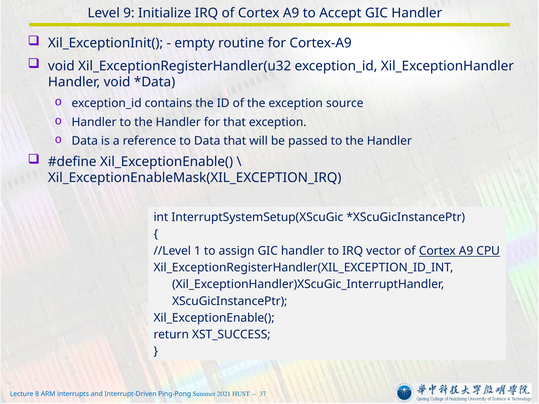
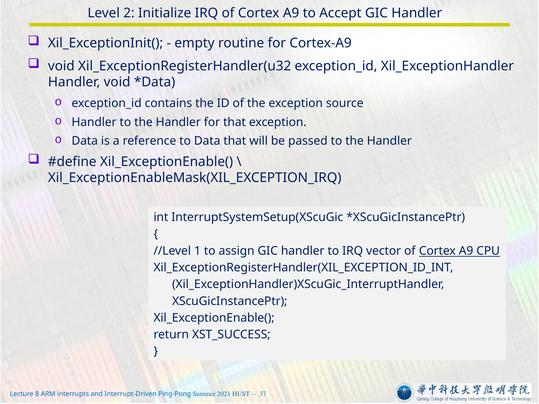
9: 9 -> 2 (129, 13)
